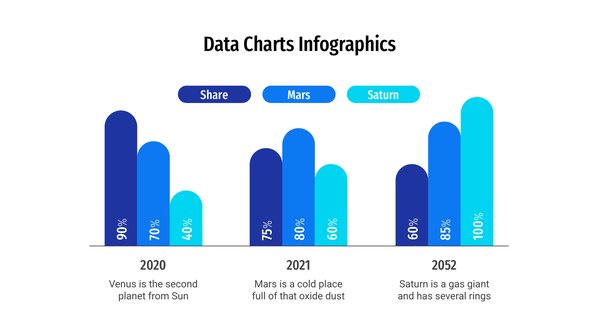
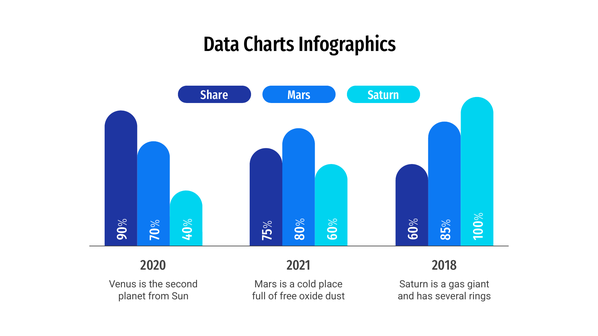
2052: 2052 -> 2018 (444, 266)
that: that -> free (288, 296)
